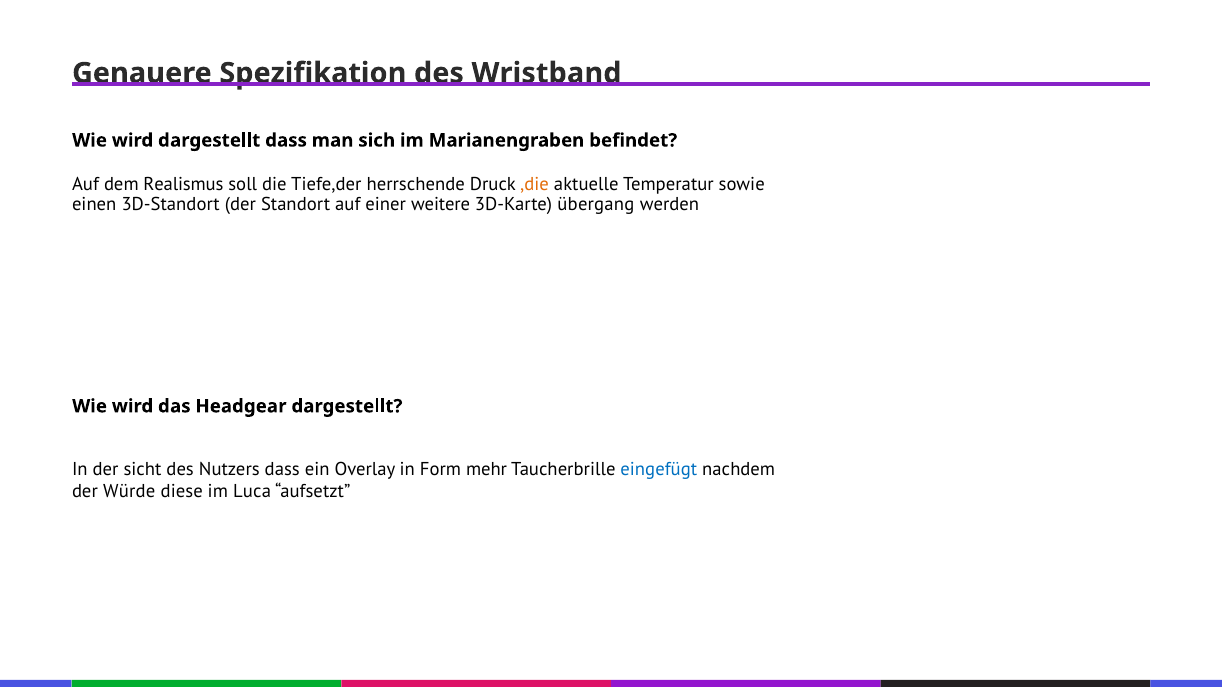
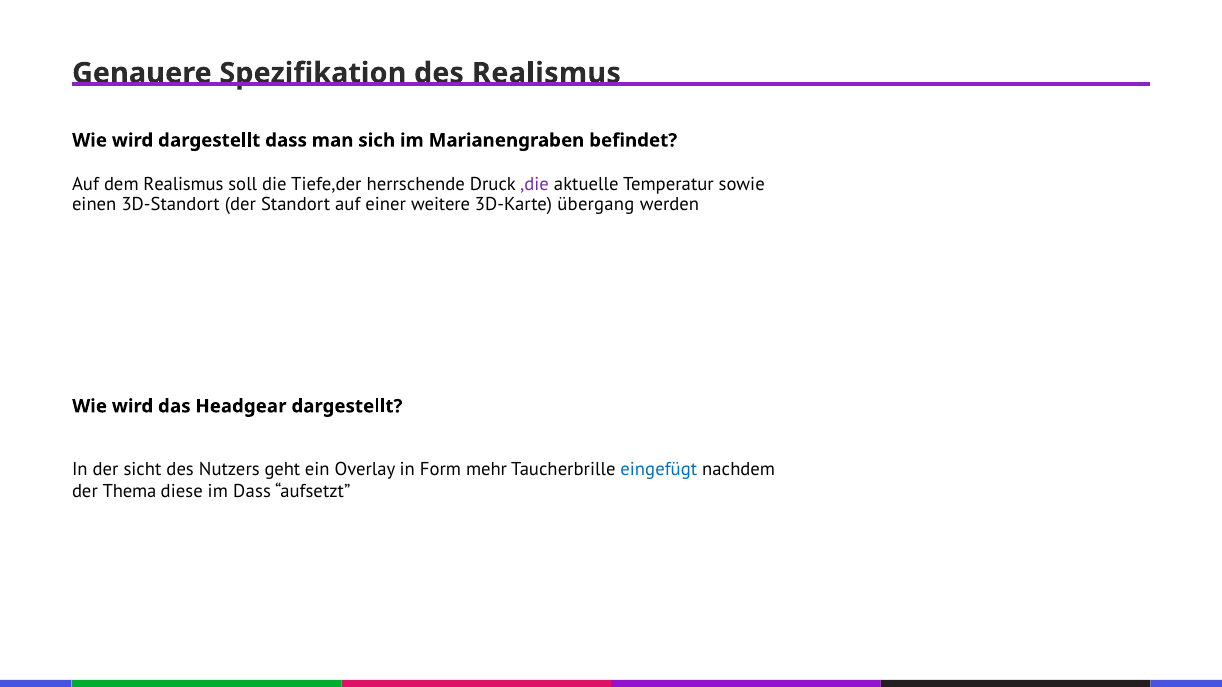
des Wristband: Wristband -> Realismus (546, 73)
,die colour: orange -> purple (535, 184)
Nutzers dass: dass -> geht (282, 469)
Würde: Würde -> Thema (129, 492)
im Luca: Luca -> Dass (252, 492)
